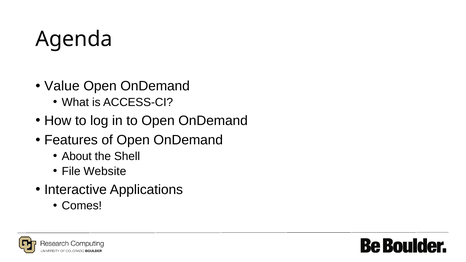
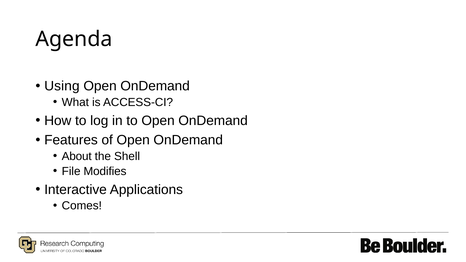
Value: Value -> Using (62, 86)
Website: Website -> Modifies (105, 171)
